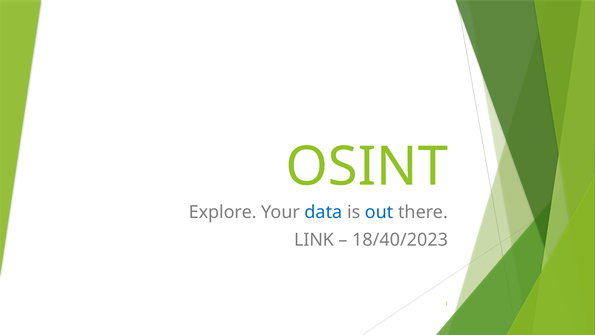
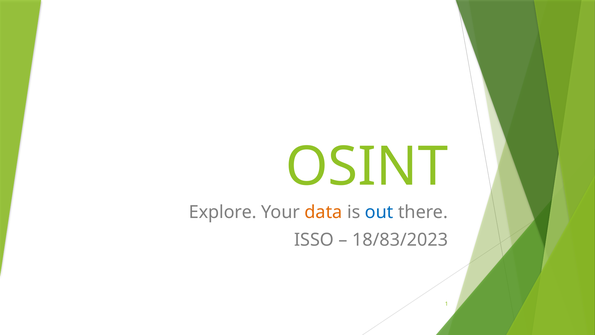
data colour: blue -> orange (323, 212)
LINK: LINK -> ISSO (314, 240)
18/40/2023: 18/40/2023 -> 18/83/2023 (400, 240)
